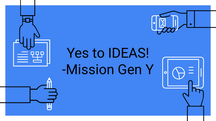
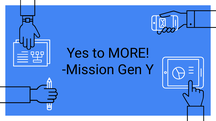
IDEAS: IDEAS -> MORE (129, 53)
